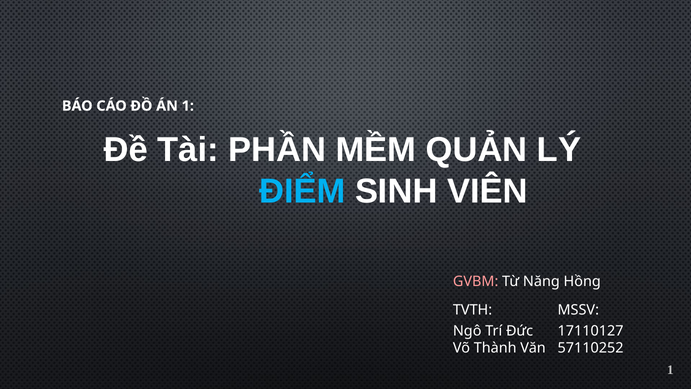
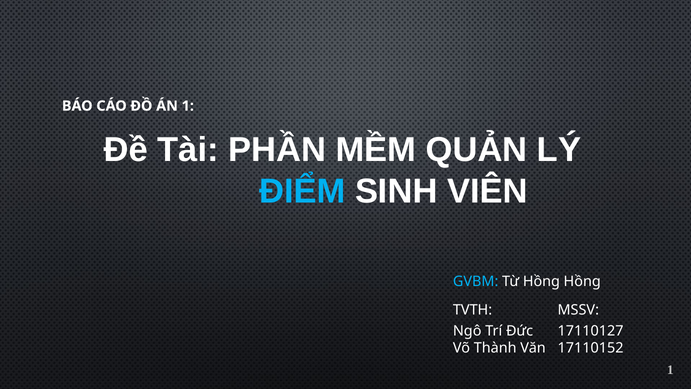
GVBM colour: pink -> light blue (476, 281)
Từ Năng: Năng -> Hồng (541, 281)
57110252: 57110252 -> 17110152 (591, 348)
